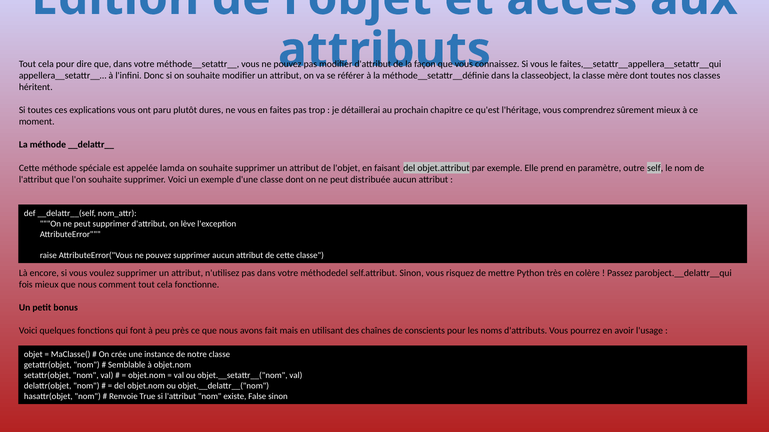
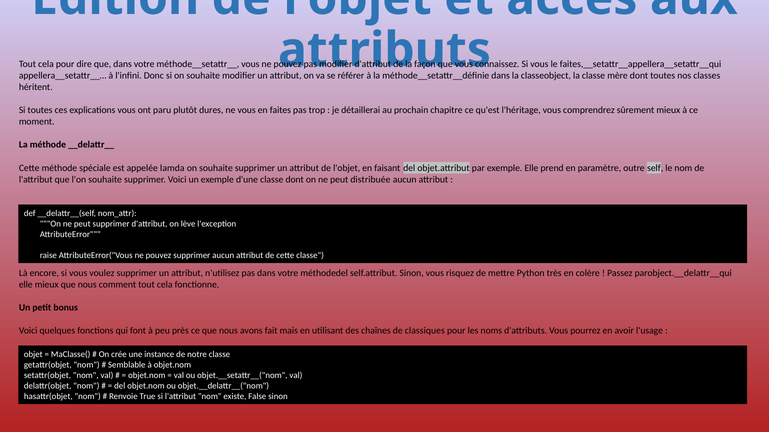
fois: fois -> elle (26, 285)
conscients: conscients -> classiques (425, 331)
